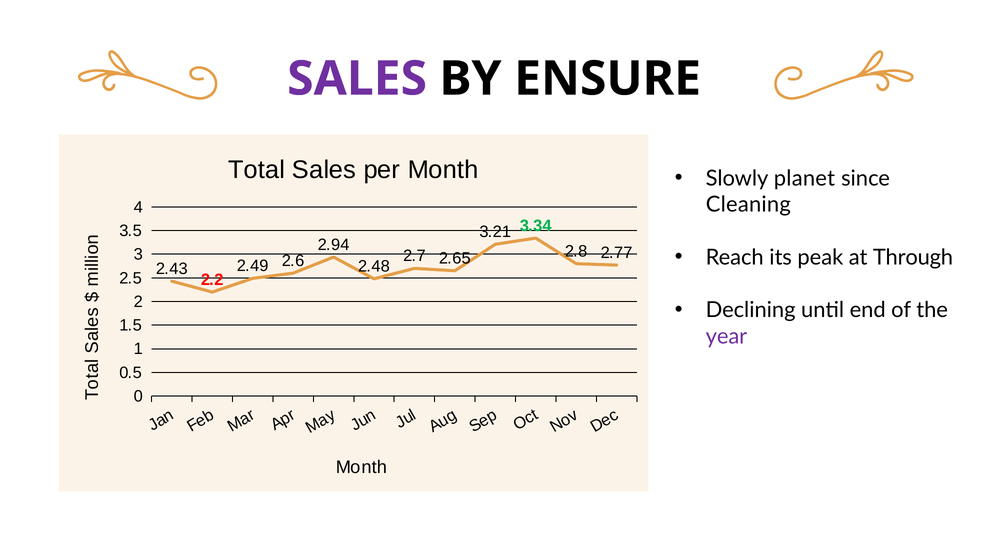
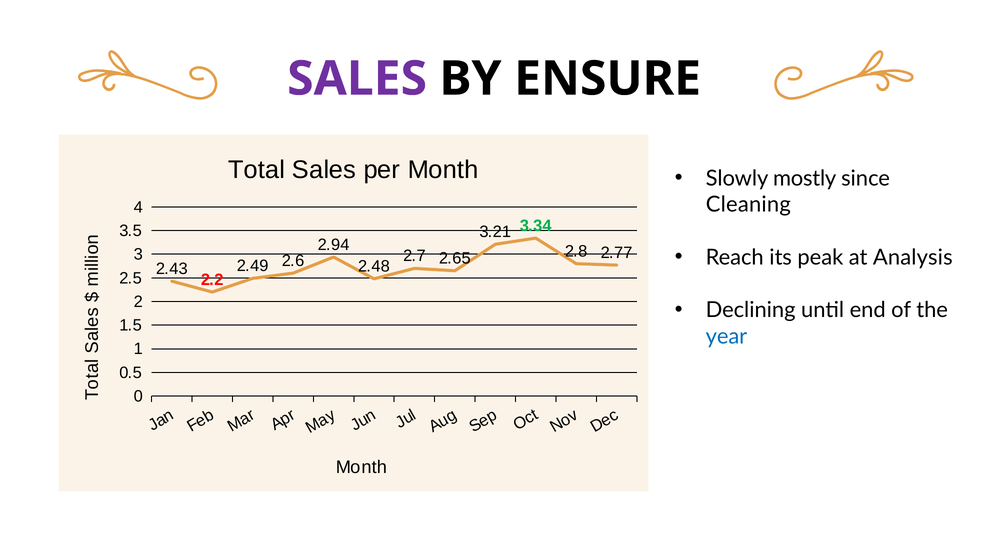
planet: planet -> mostly (805, 178)
Through: Through -> Analysis (913, 257)
year colour: purple -> blue (726, 336)
